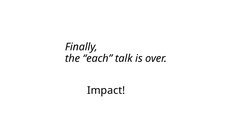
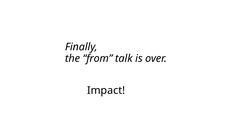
each: each -> from (98, 58)
